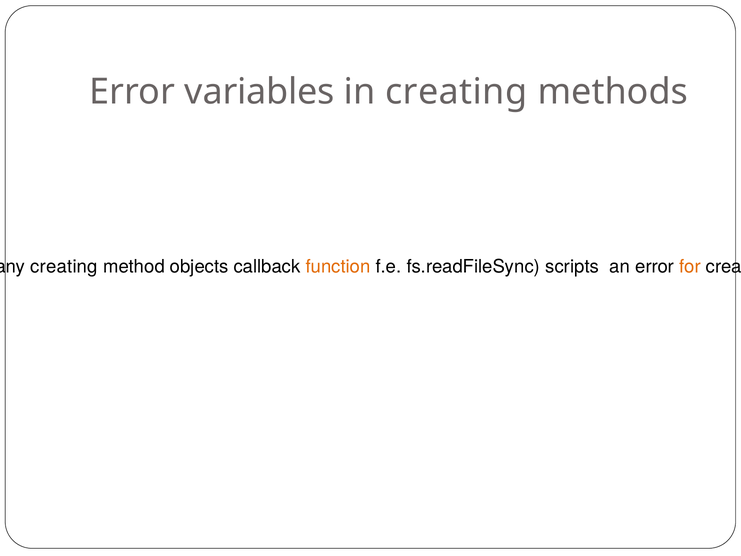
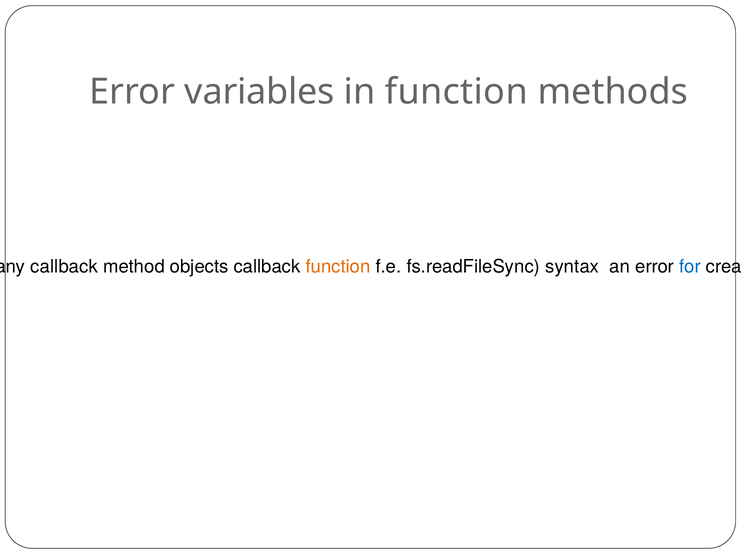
in creating: creating -> function (456, 92)
creating: creating -> callback (64, 267)
scripts: scripts -> syntax (572, 267)
for colour: orange -> blue (690, 267)
